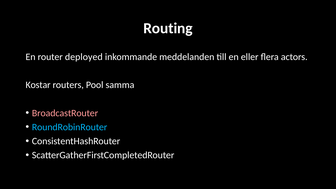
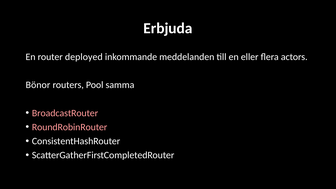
Routing: Routing -> Erbjuda (168, 28)
Kostar: Kostar -> Bönor (38, 85)
RoundRobinRouter colour: light blue -> pink (70, 127)
